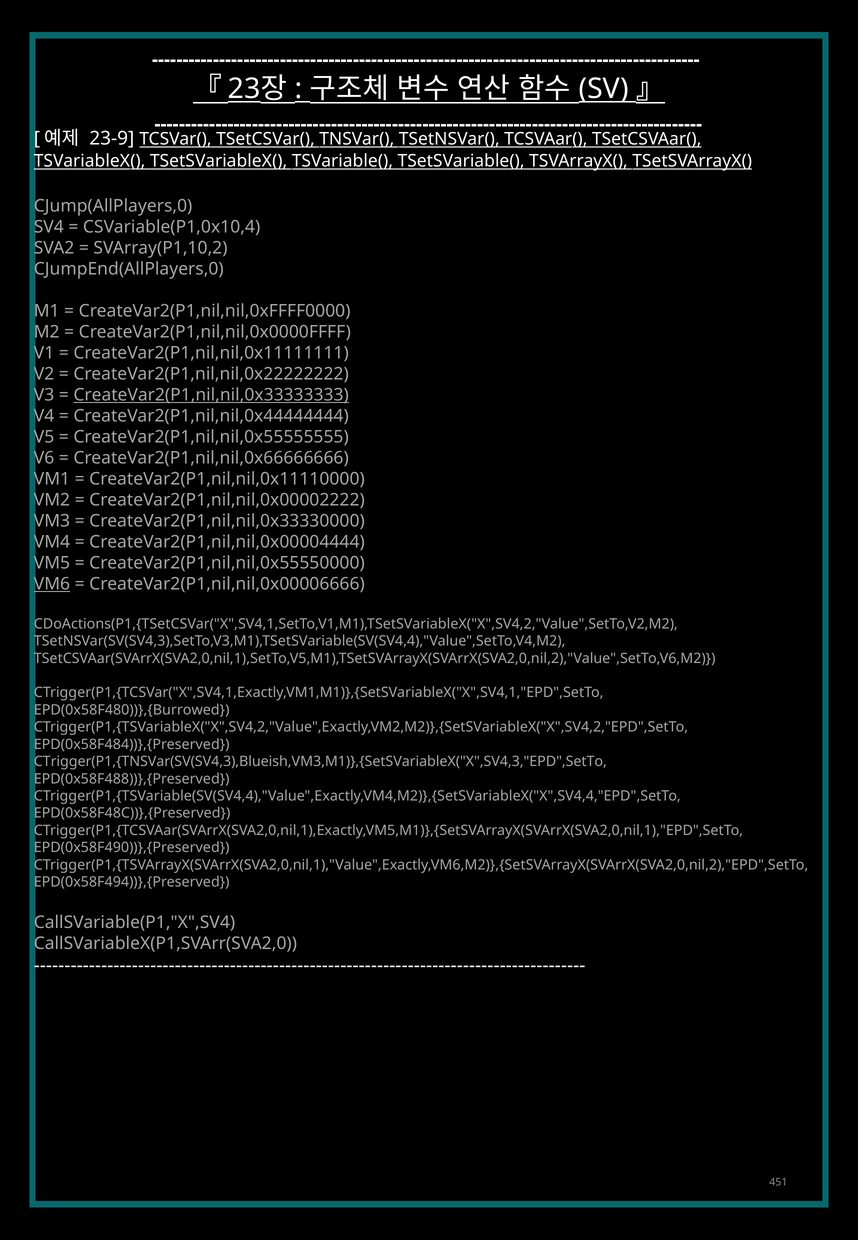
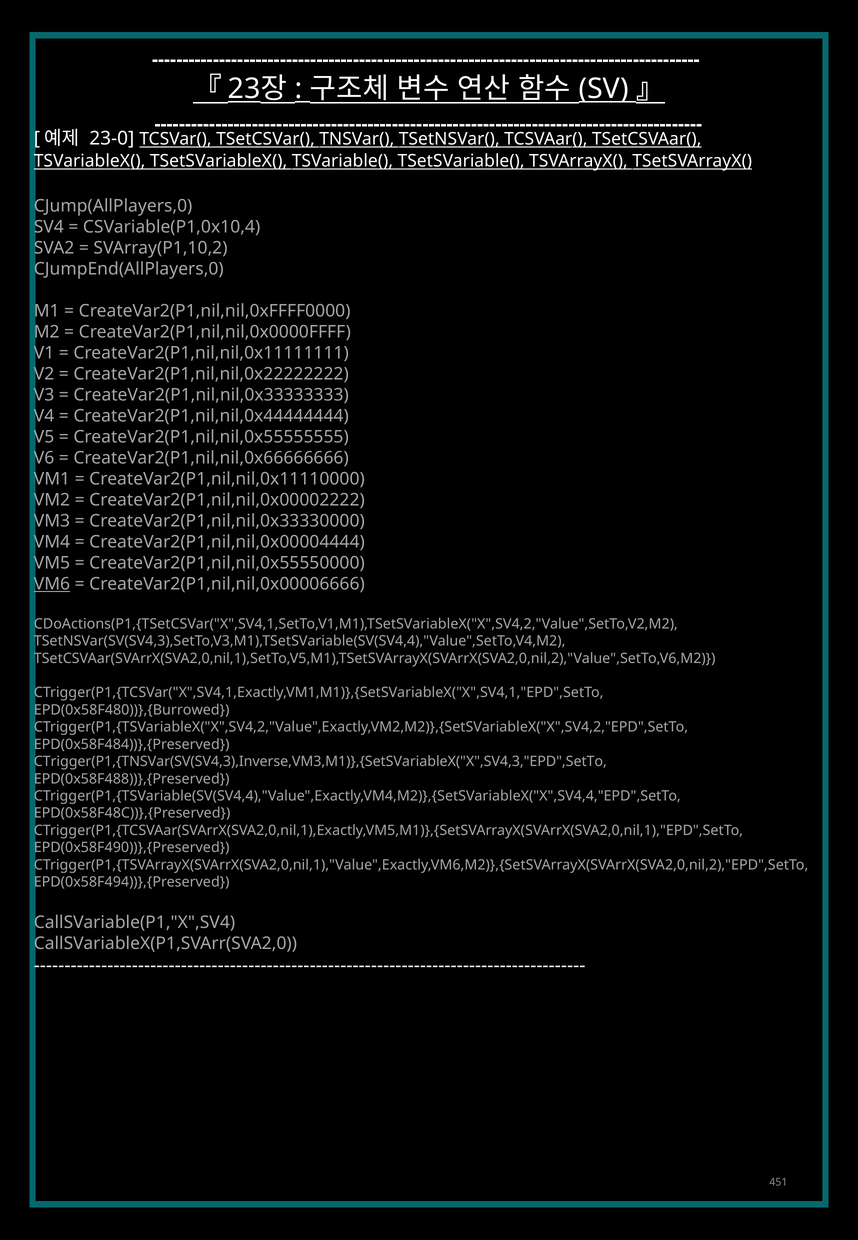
23-9: 23-9 -> 23-0 (112, 138)
CreateVar2(P1,nil,nil,0x33333333 underline: present -> none (211, 395)
CTrigger(P1,{TNSVar(SV(SV4,3),Blueish,VM3,M1)},{SetSVariableX("X",SV4,3,"EPD",SetTo: CTrigger(P1,{TNSVar(SV(SV4,3),Blueish,VM3,M1)},{SetSVariableX("X",SV4,3,"EPD",SetTo -> CTrigger(P1,{TNSVar(SV(SV4,3),Inverse,VM3,M1)},{SetSVariableX("X",SV4,3,"EPD",SetTo (320, 761)
